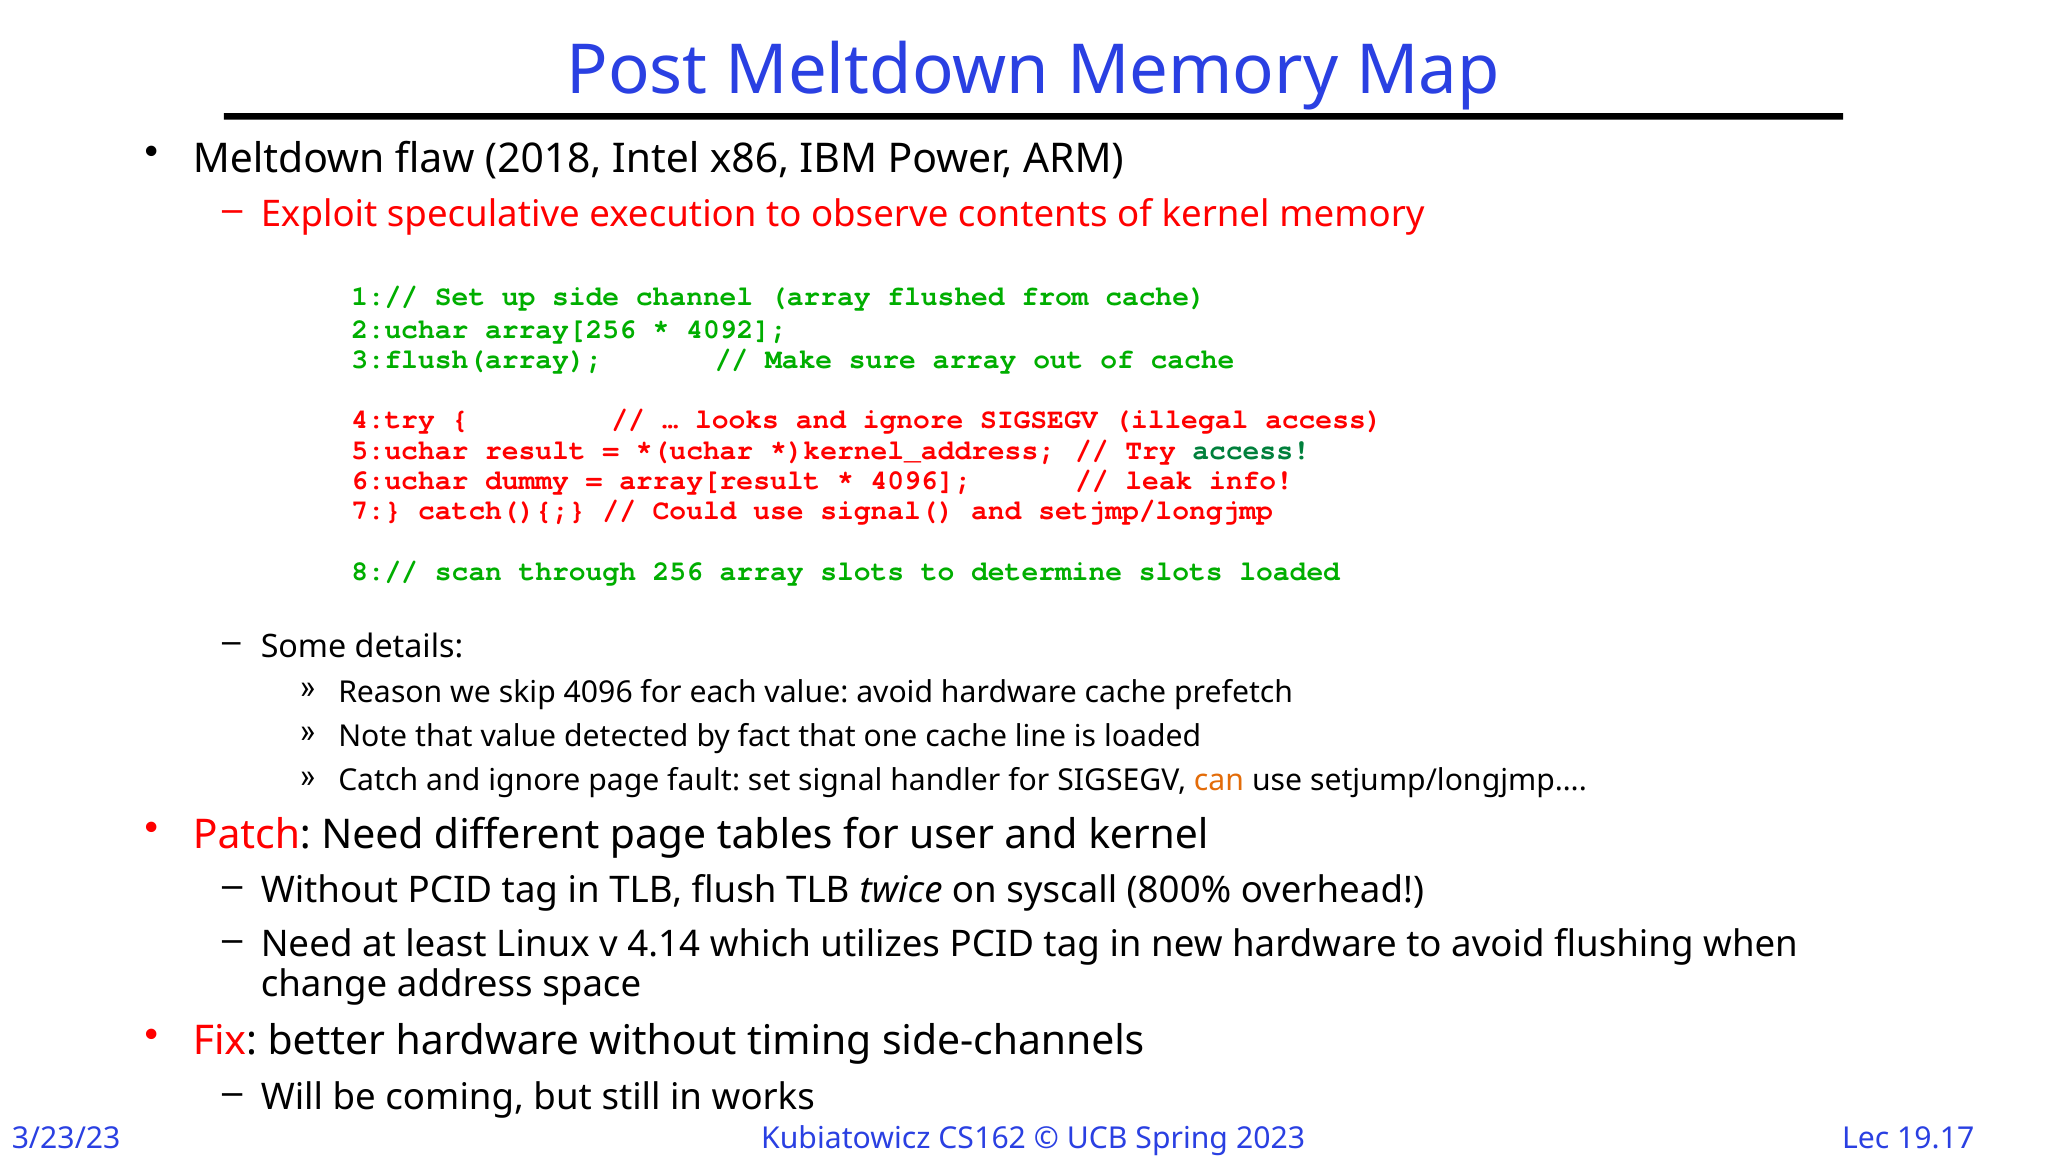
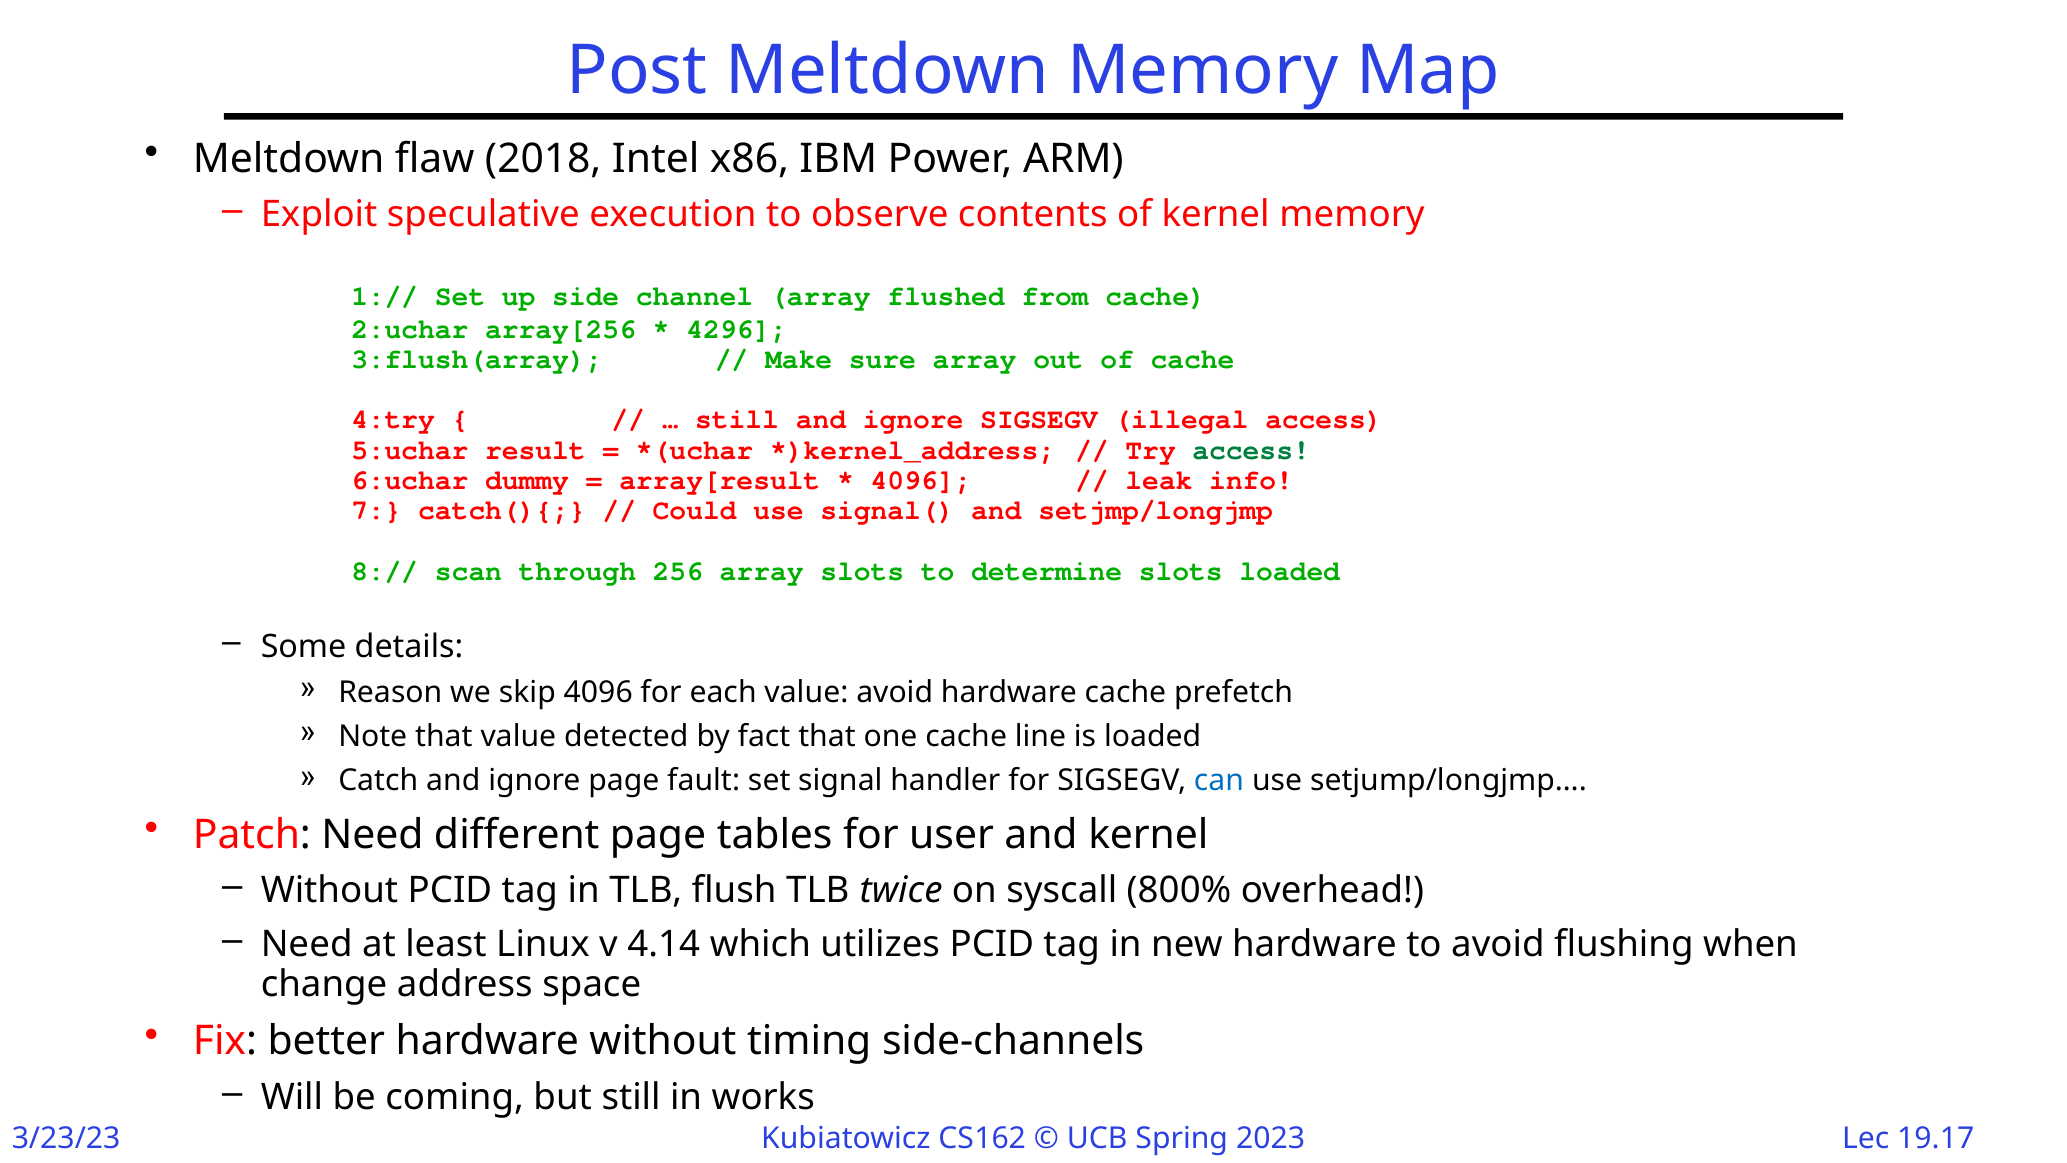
4092: 4092 -> 4296 (737, 329)
looks: looks -> still (737, 420)
can colour: orange -> blue (1219, 781)
